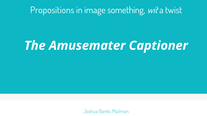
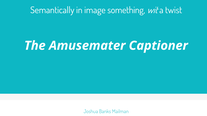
Propositions: Propositions -> Semantically (52, 10)
